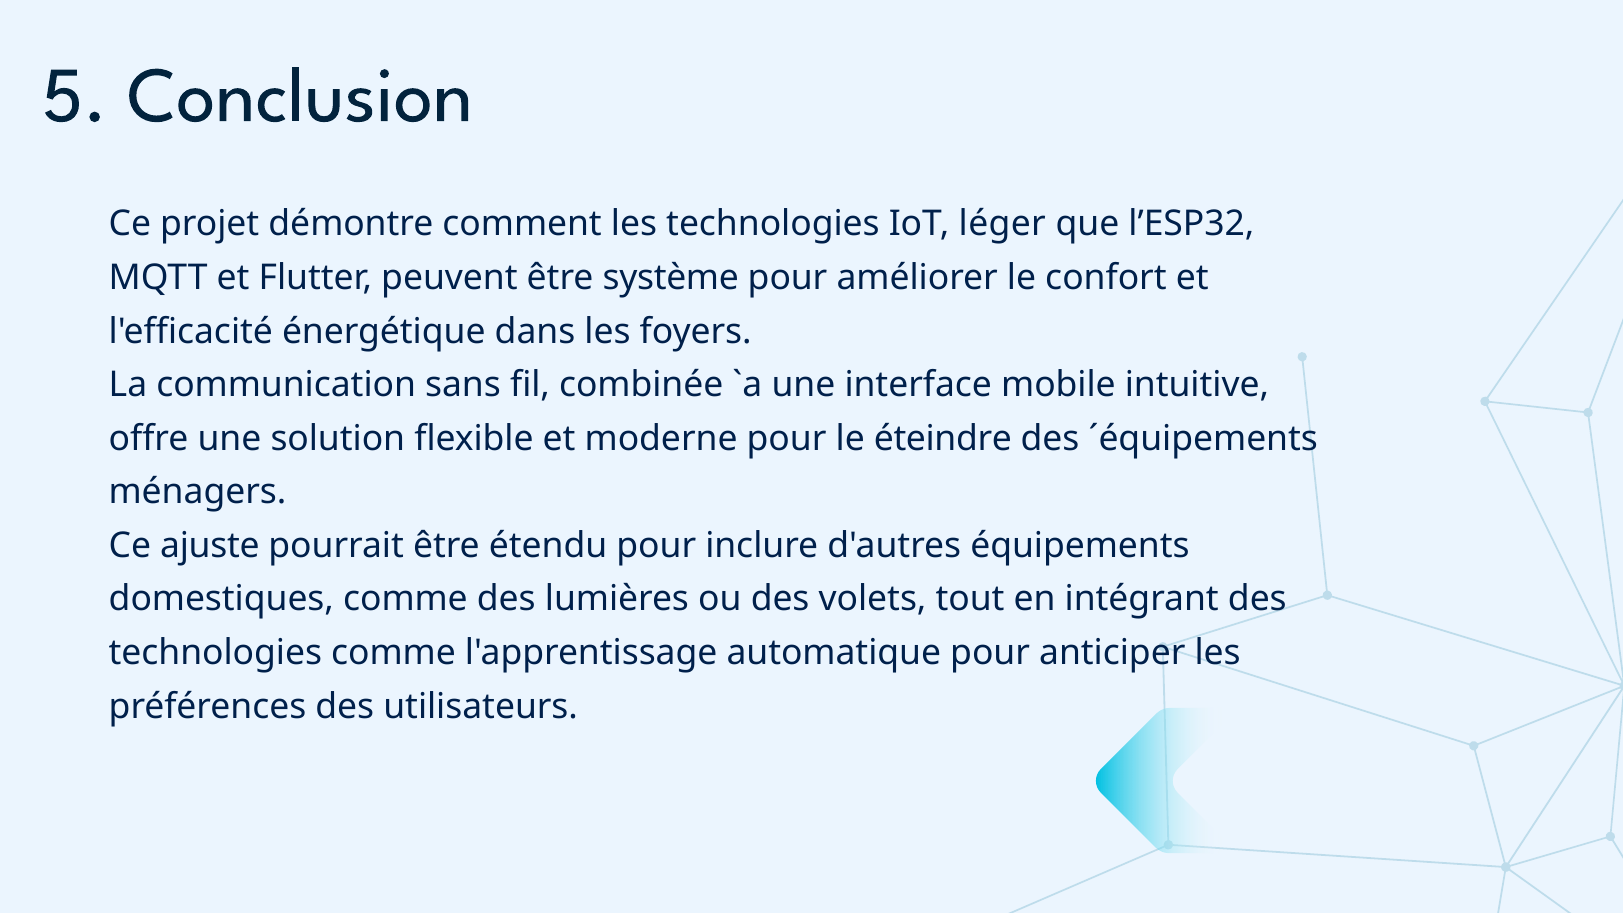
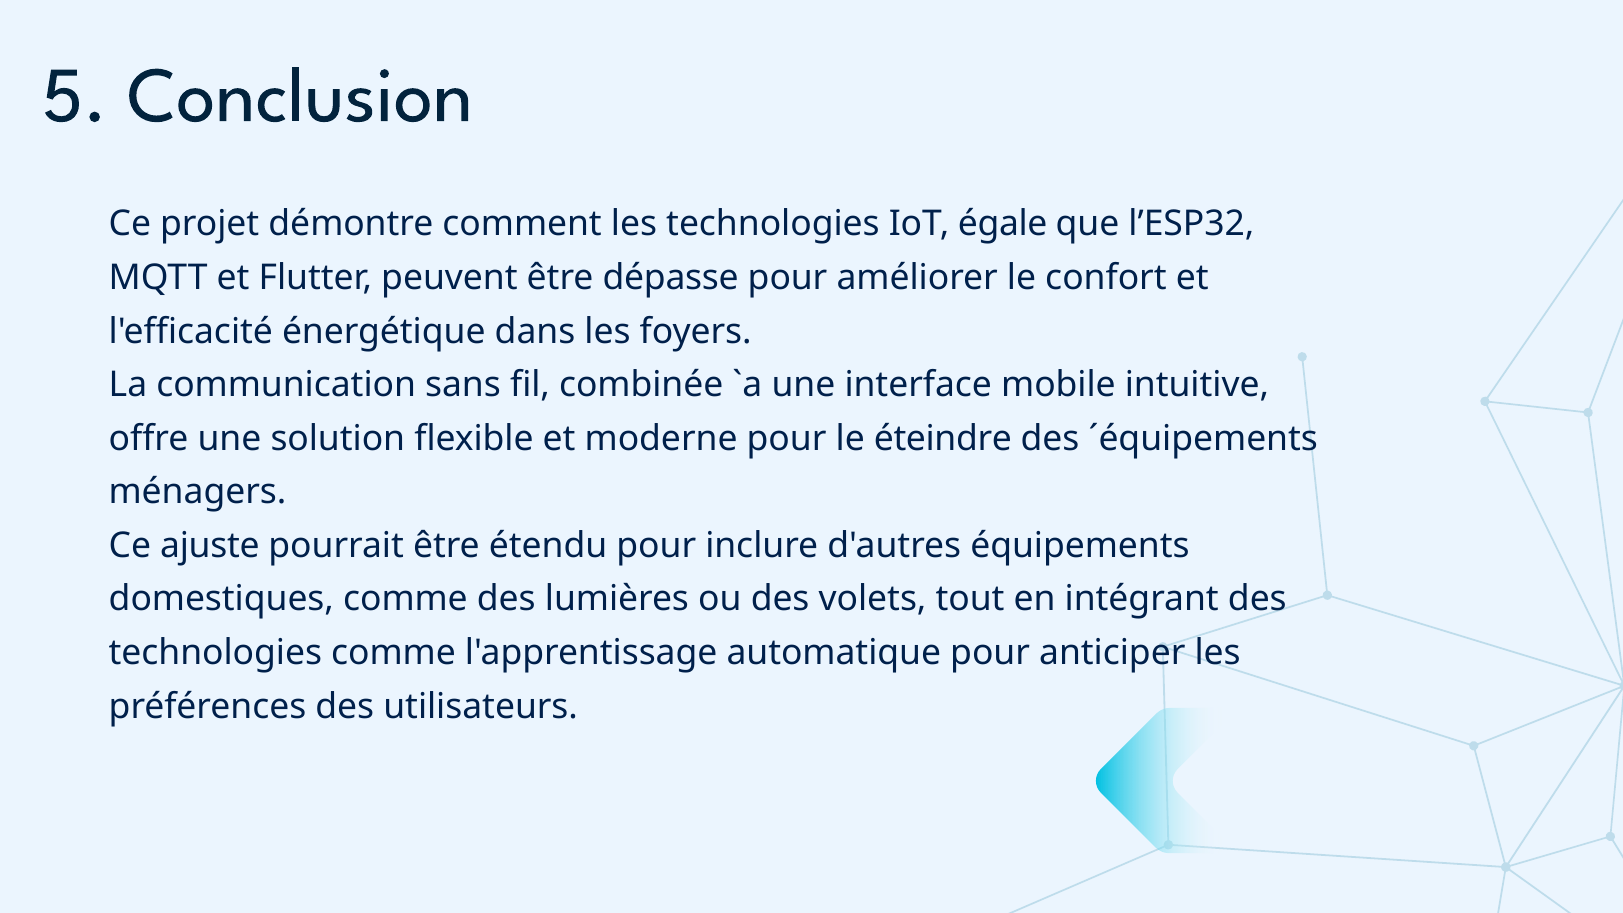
léger: léger -> égale (1003, 224)
système: système -> dépasse (671, 278)
